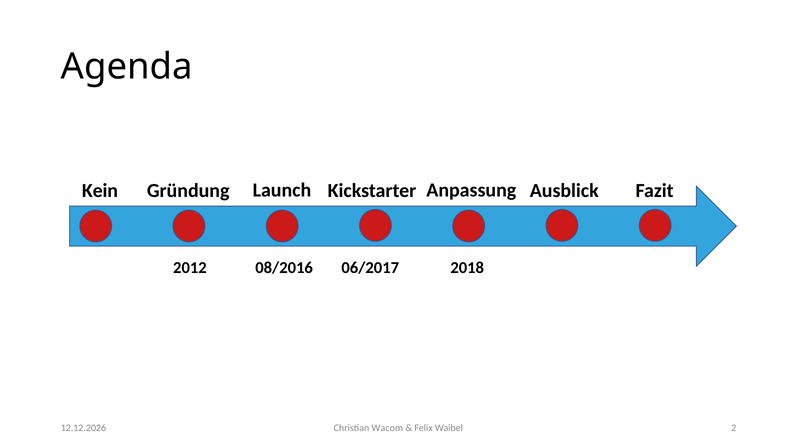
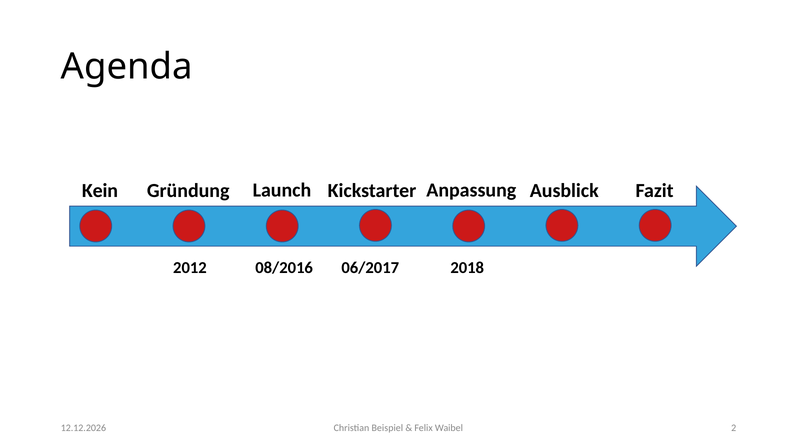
Wacom: Wacom -> Beispiel (387, 428)
